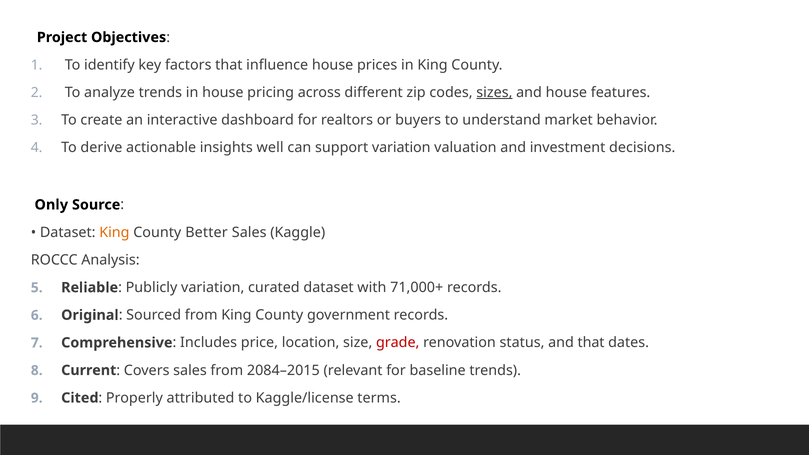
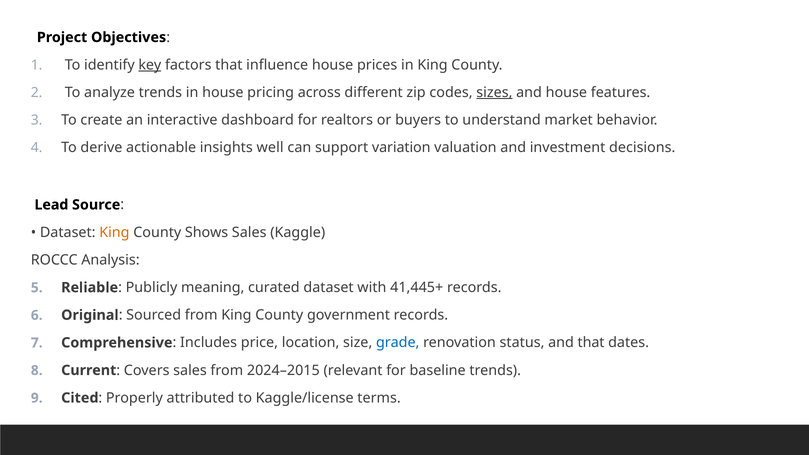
key underline: none -> present (150, 65)
Only: Only -> Lead (51, 205)
Better: Better -> Shows (207, 232)
Publicly variation: variation -> meaning (213, 288)
71,000+: 71,000+ -> 41,445+ (417, 288)
grade colour: red -> blue (398, 343)
2084–2015: 2084–2015 -> 2024–2015 (283, 370)
